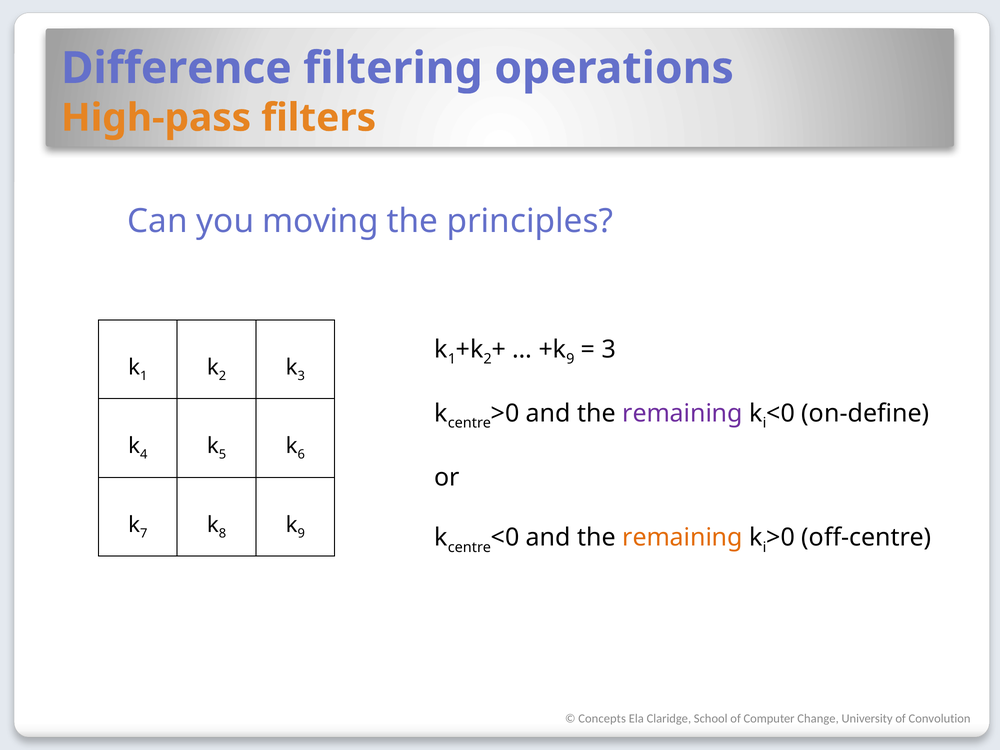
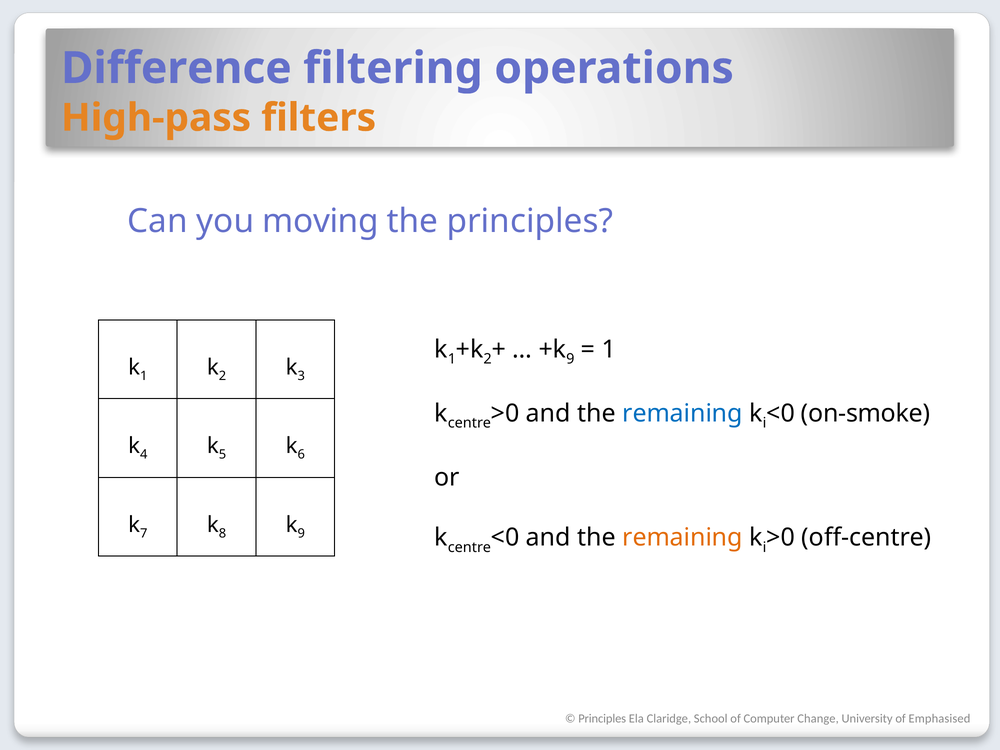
3: 3 -> 1 (609, 349)
remaining colour: purple -> blue (683, 413)
on-define: on-define -> on-smoke (866, 413)
Concepts: Concepts -> Principles (602, 719)
Convolution: Convolution -> Emphasised (940, 719)
